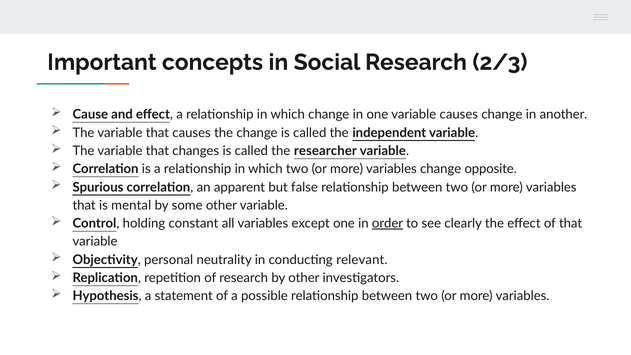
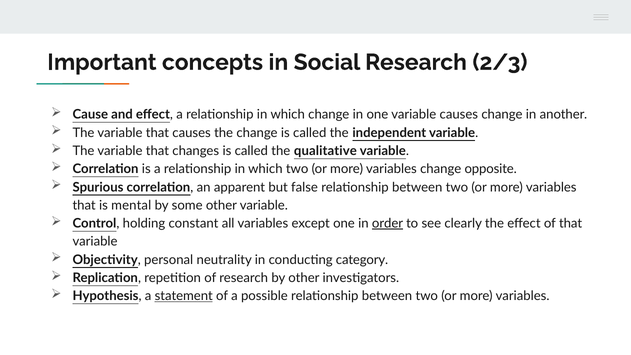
researcher: researcher -> qualitative (325, 151)
relevant: relevant -> category (362, 260)
statement underline: none -> present (184, 296)
